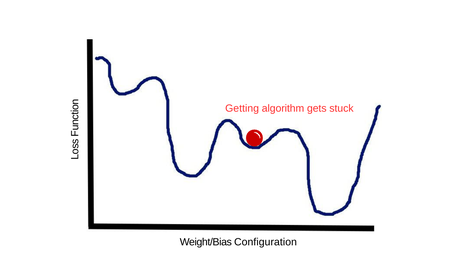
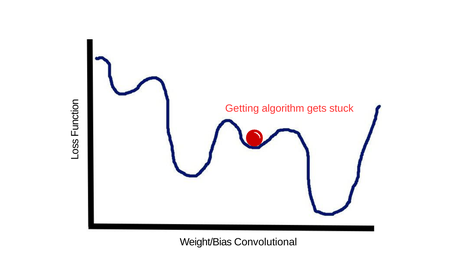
Configuration: Configuration -> Convolutional (266, 242)
